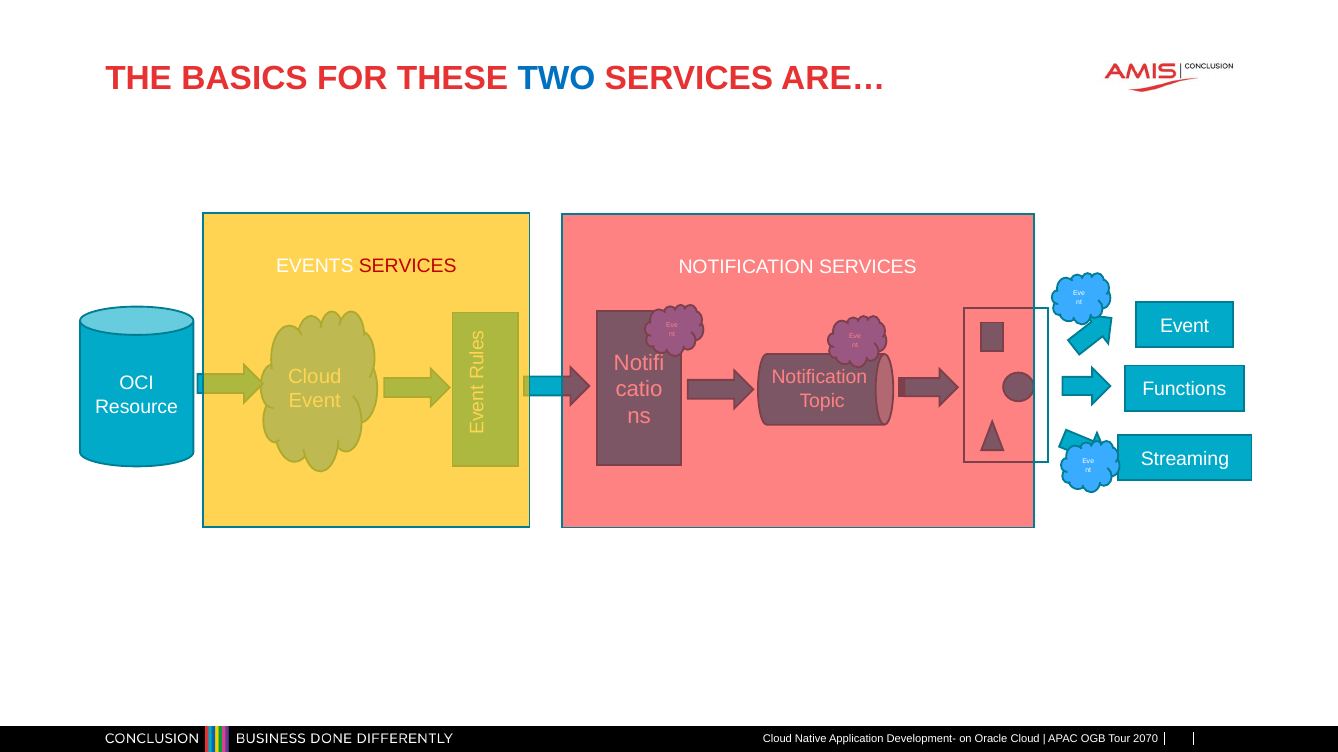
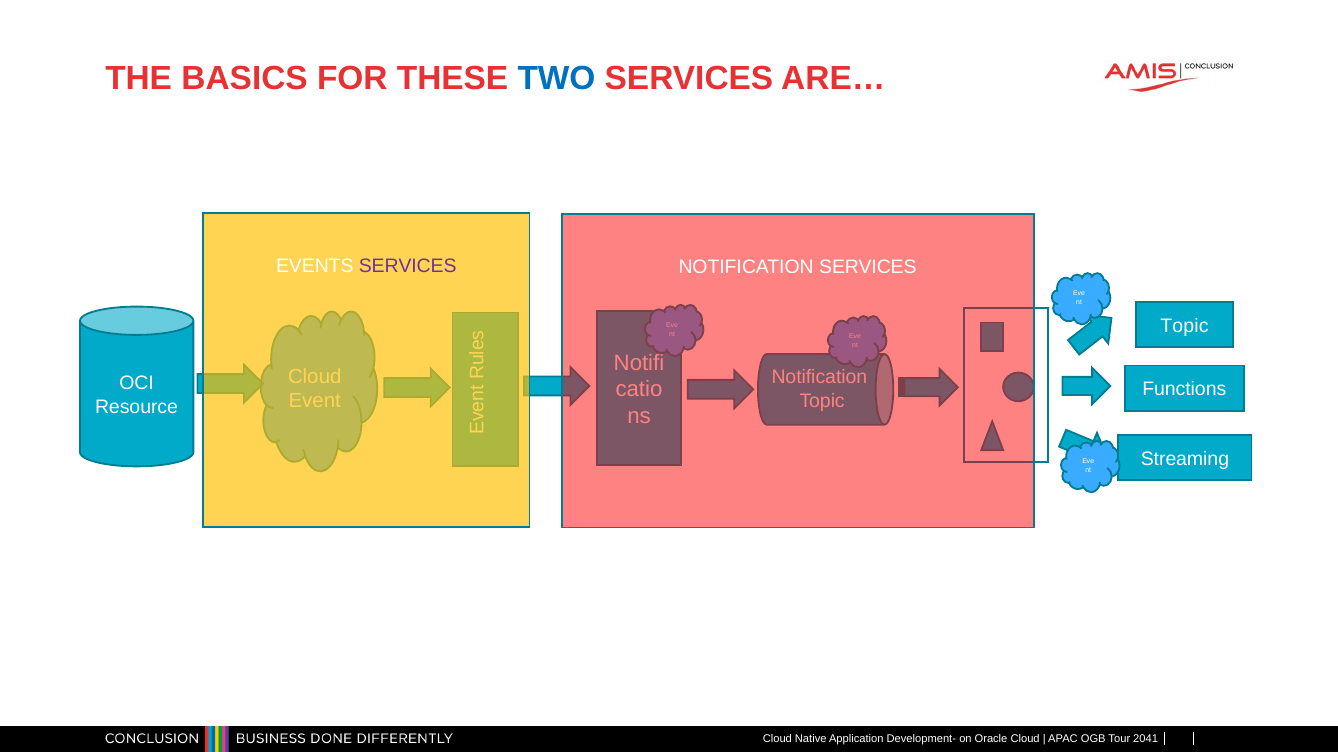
SERVICES colour: red -> purple (408, 266)
Event: Event -> Topic (1184, 326)
2070: 2070 -> 2041 (1146, 740)
